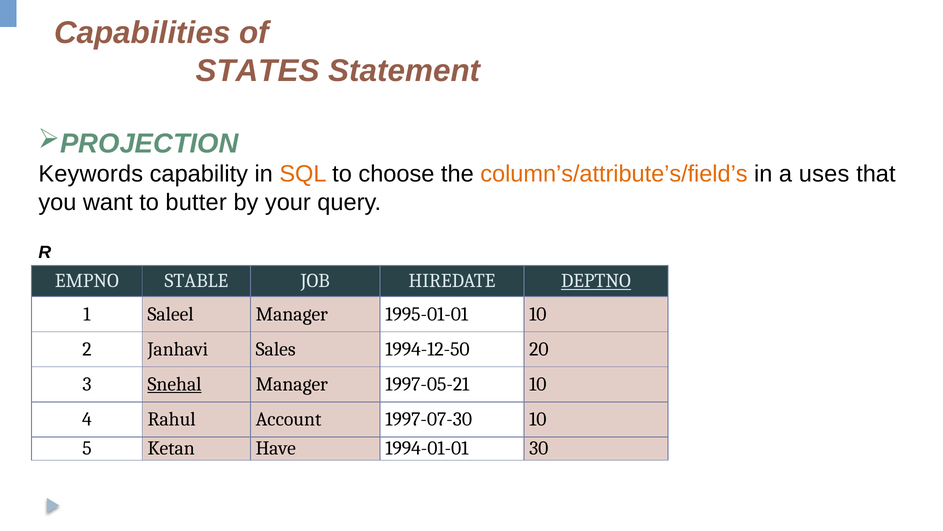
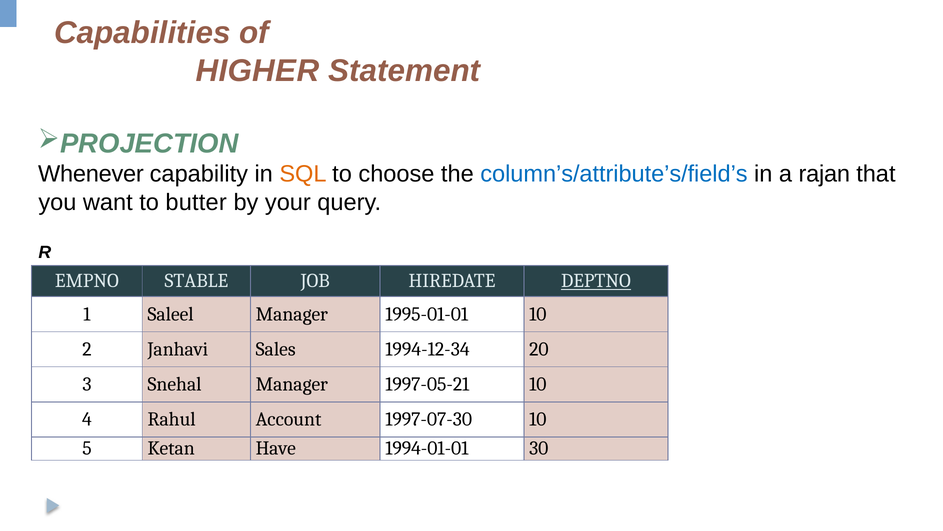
STATES: STATES -> HIGHER (257, 71)
Keywords: Keywords -> Whenever (91, 174)
column’s/attribute’s/field’s colour: orange -> blue (614, 174)
uses: uses -> rajan (824, 174)
1994-12-50: 1994-12-50 -> 1994-12-34 (427, 349)
Snehal underline: present -> none (175, 384)
